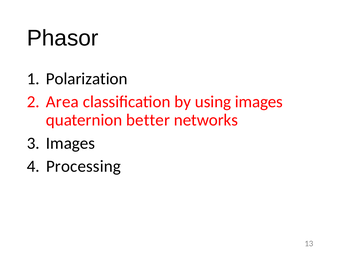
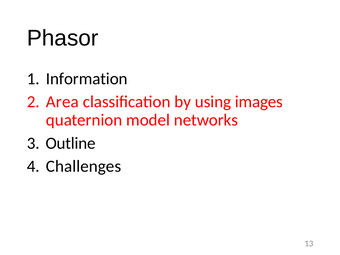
Polarization: Polarization -> Information (87, 79)
better: better -> model (148, 120)
Images: Images -> Outline (71, 143)
Processing: Processing -> Challenges (84, 166)
